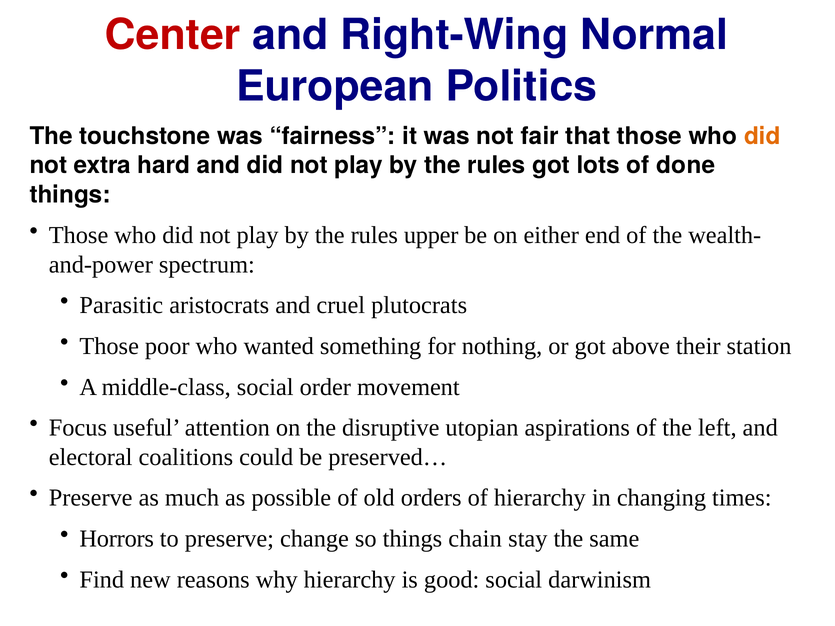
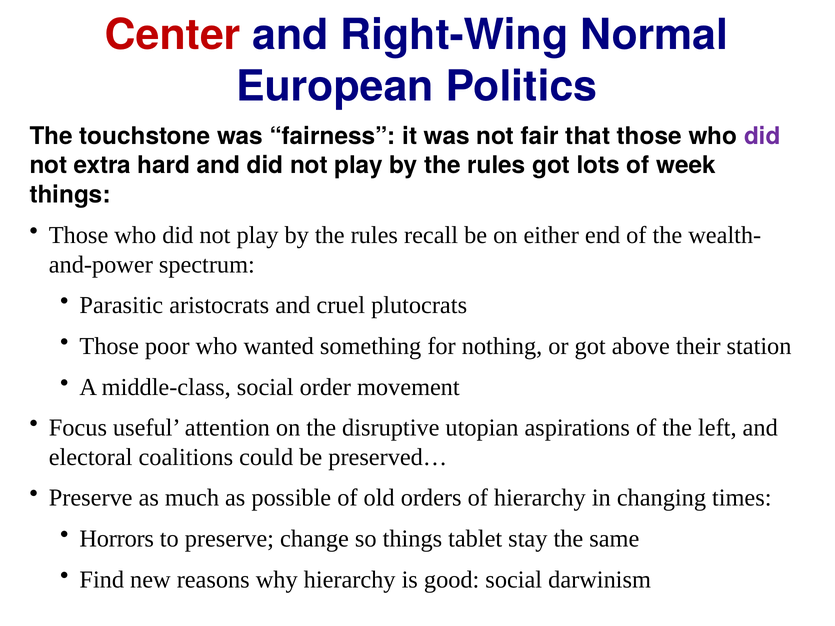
did colour: orange -> purple (762, 136)
done: done -> week (686, 165)
upper: upper -> recall (431, 235)
chain: chain -> tablet (475, 539)
